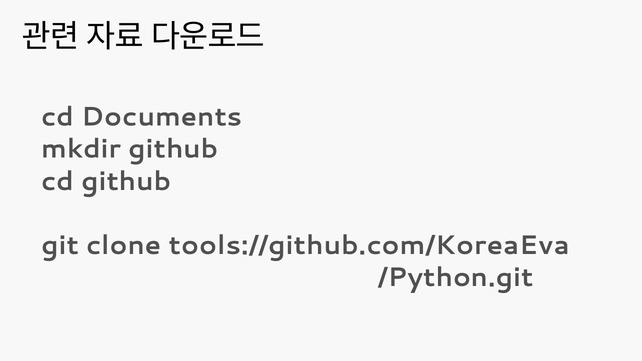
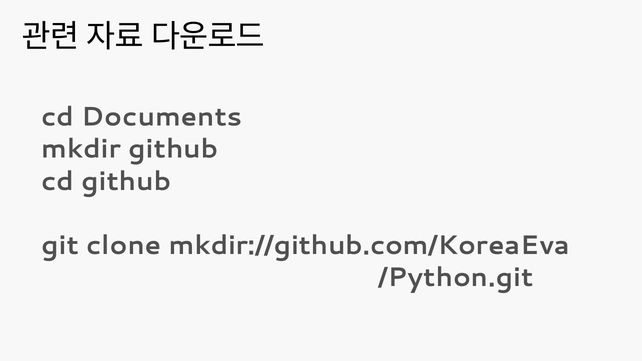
tools://github.com/KoreaEva: tools://github.com/KoreaEva -> mkdir://github.com/KoreaEva (370, 245)
